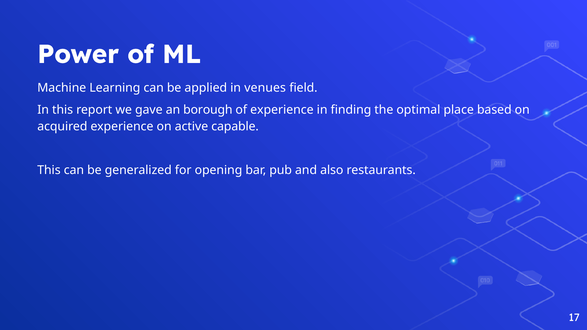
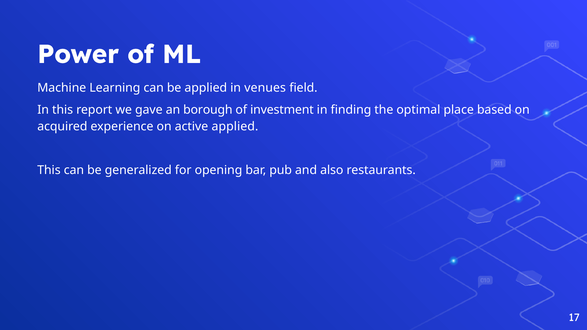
of experience: experience -> investment (282, 110)
active capable: capable -> applied (235, 127)
